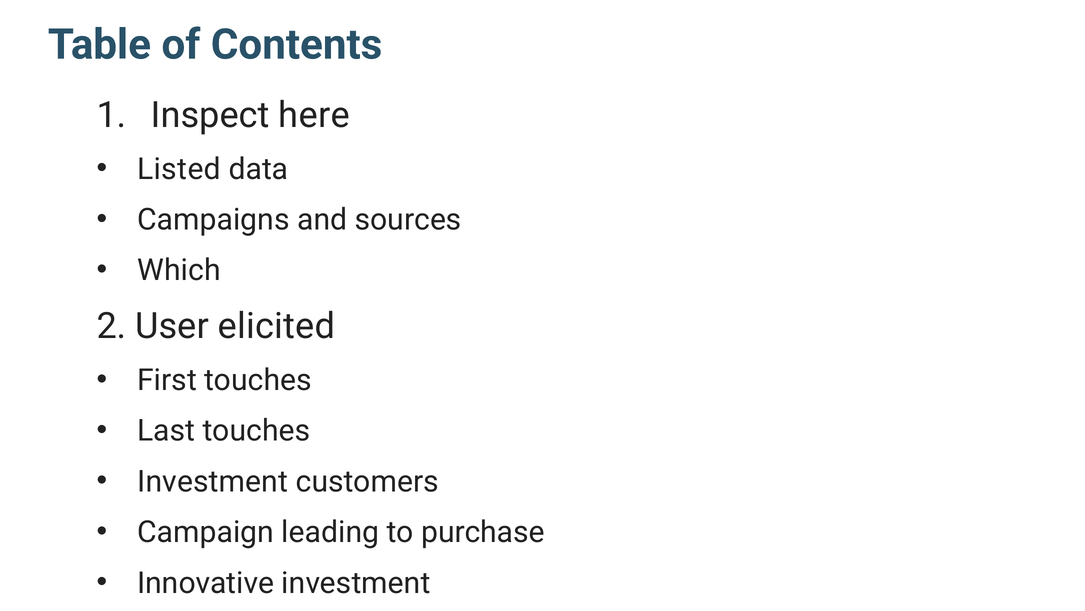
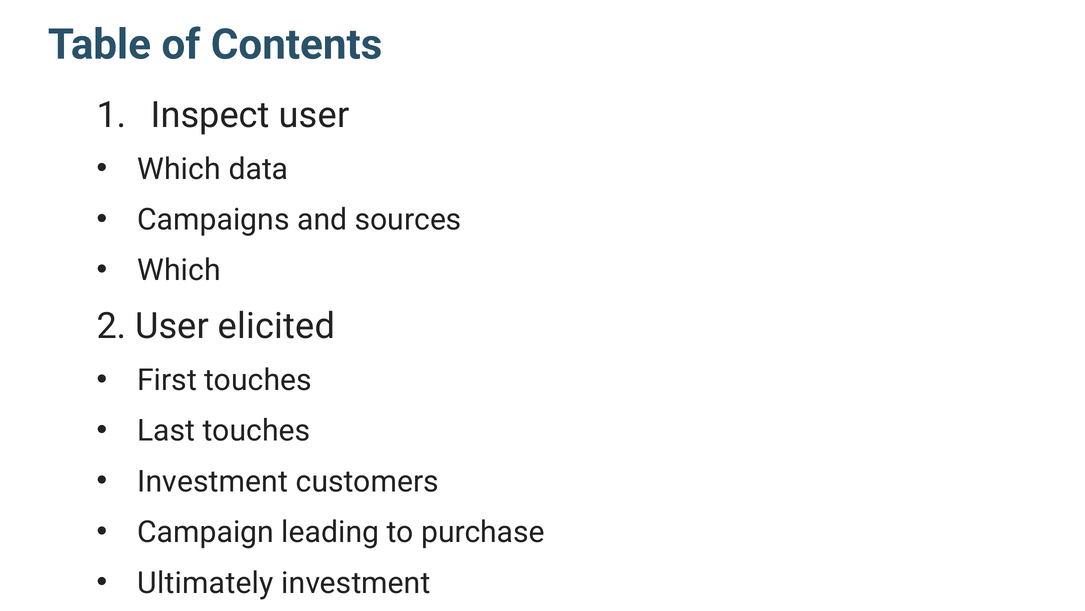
Inspect here: here -> user (314, 115)
Listed: Listed -> Which (179, 169)
Innovative: Innovative -> Ultimately (205, 582)
